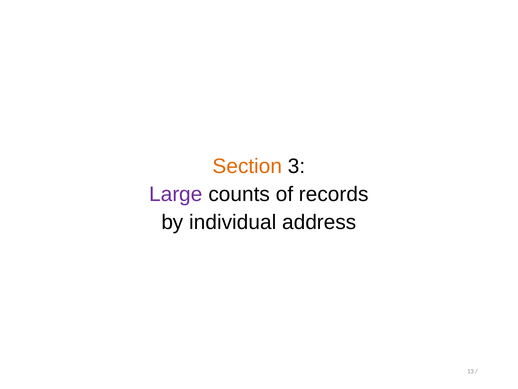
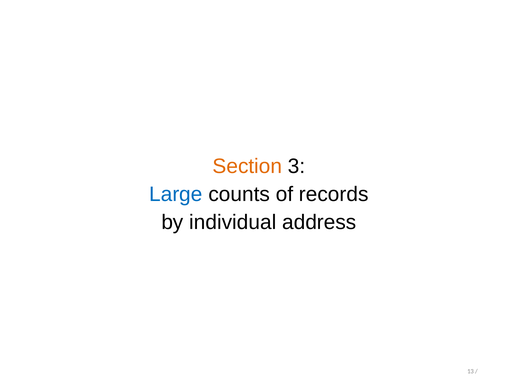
Large colour: purple -> blue (176, 194)
